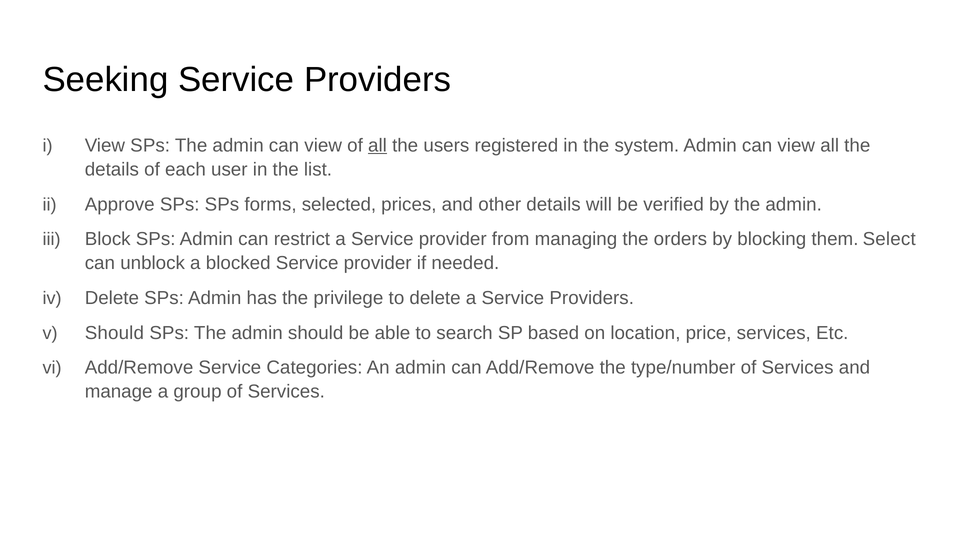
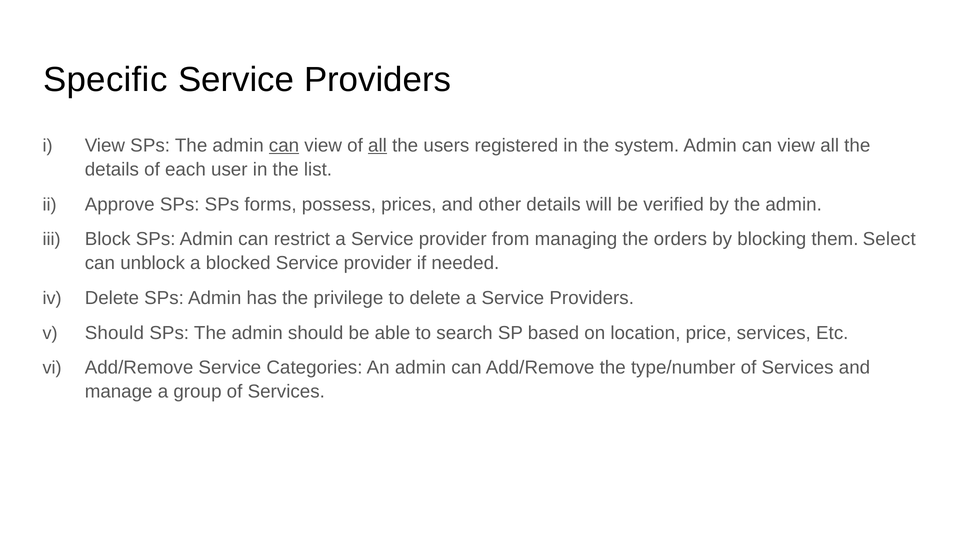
Seeking: Seeking -> Specific (105, 80)
can underline: none -> present (284, 145)
selected: selected -> possess (339, 204)
